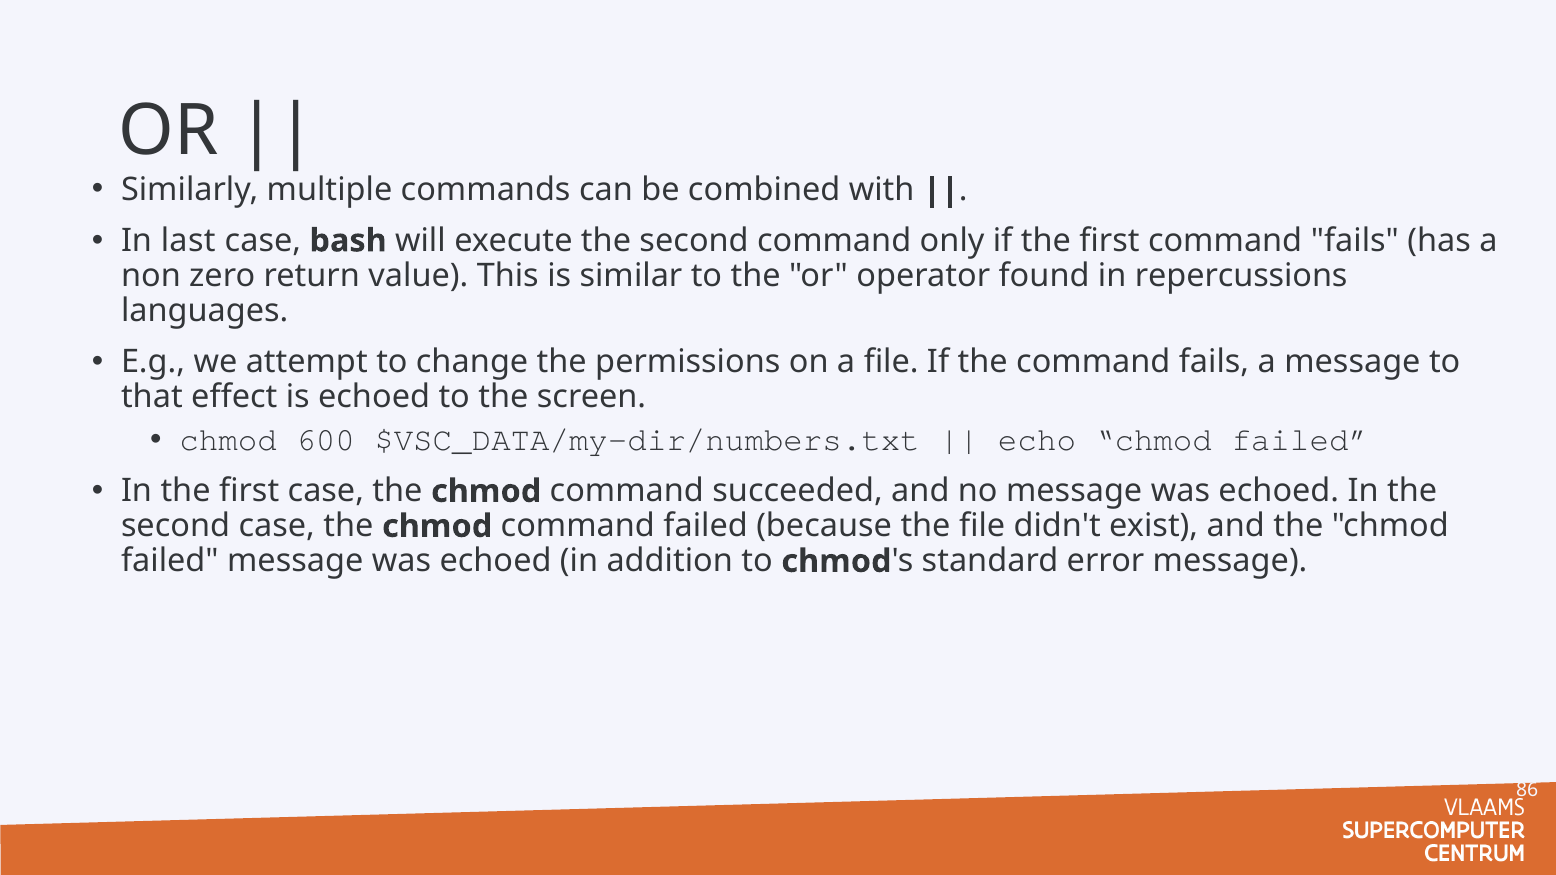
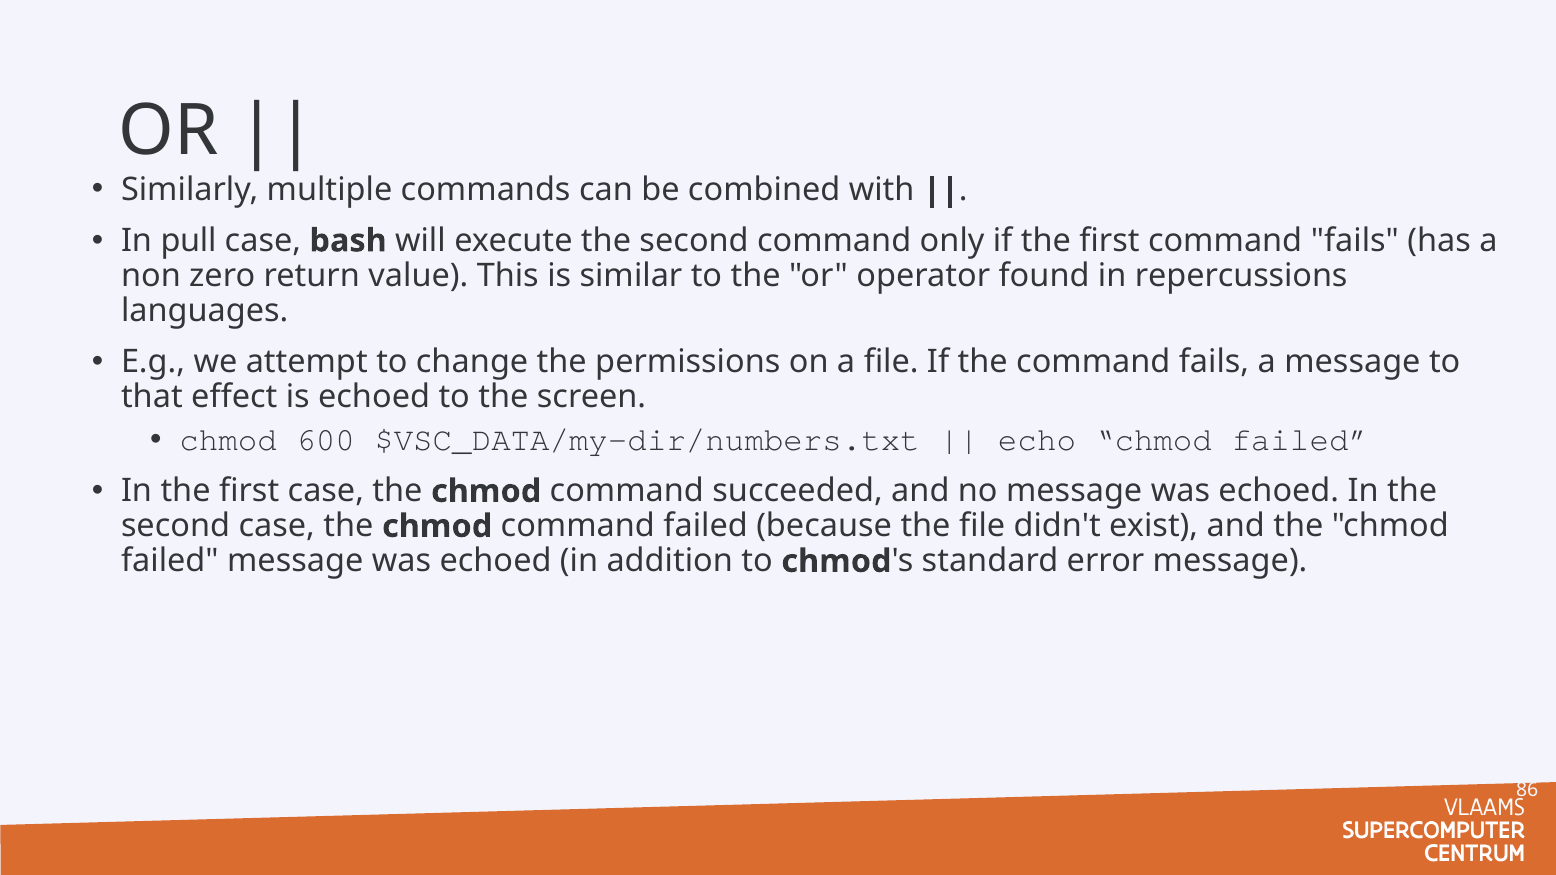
last: last -> pull (188, 241)
